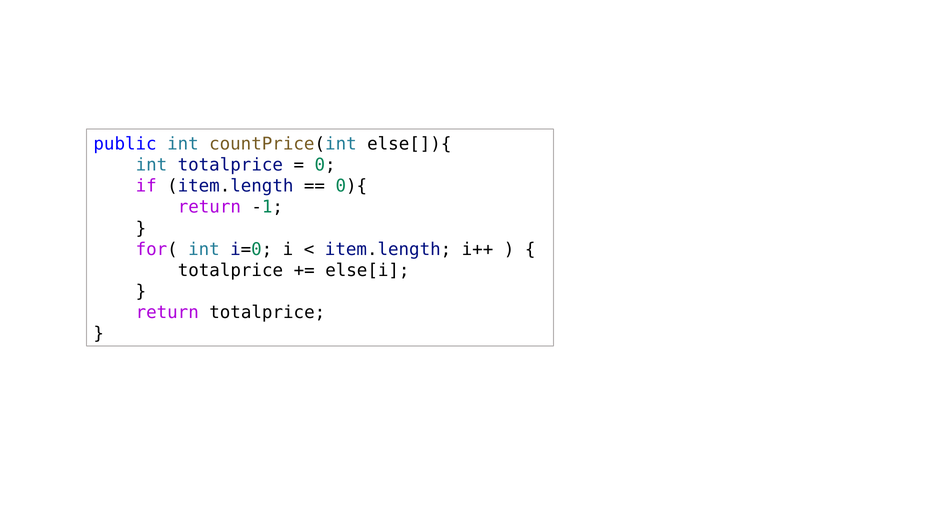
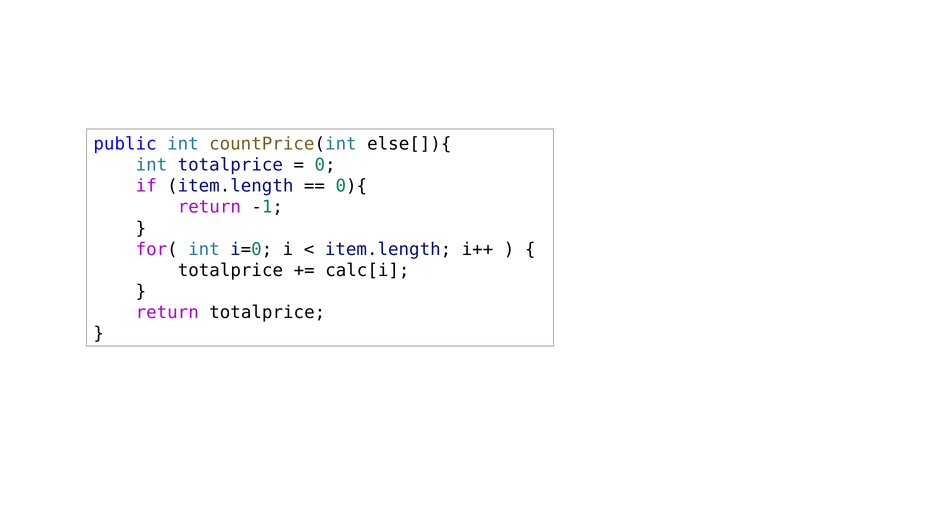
else[i: else[i -> calc[i (367, 270)
